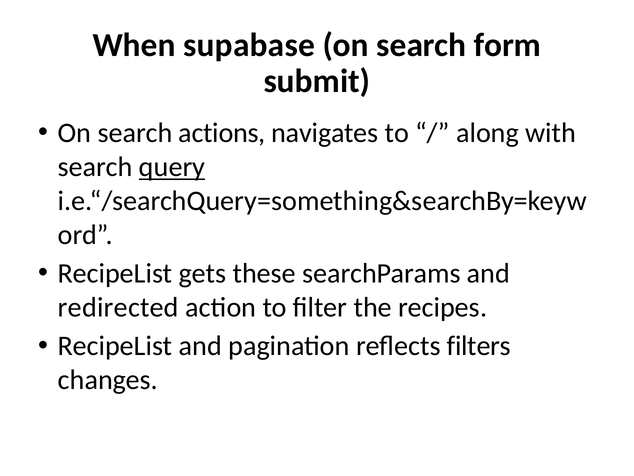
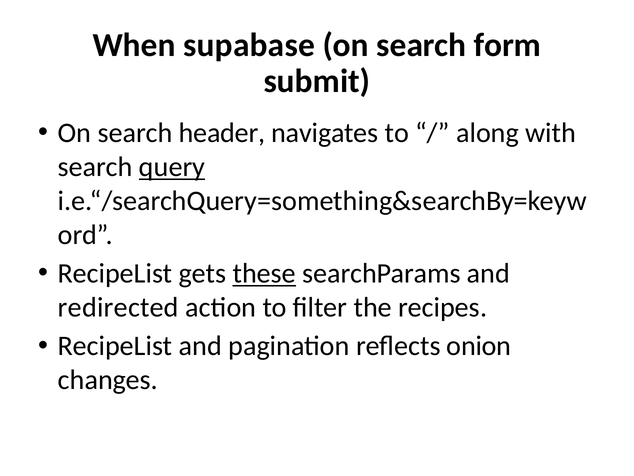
actions: actions -> header (222, 133)
these underline: none -> present (264, 273)
filters: filters -> onion (479, 346)
